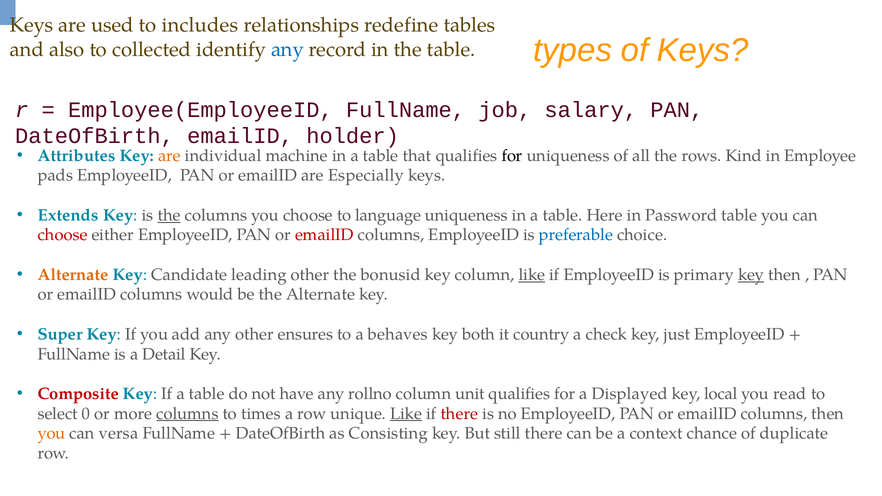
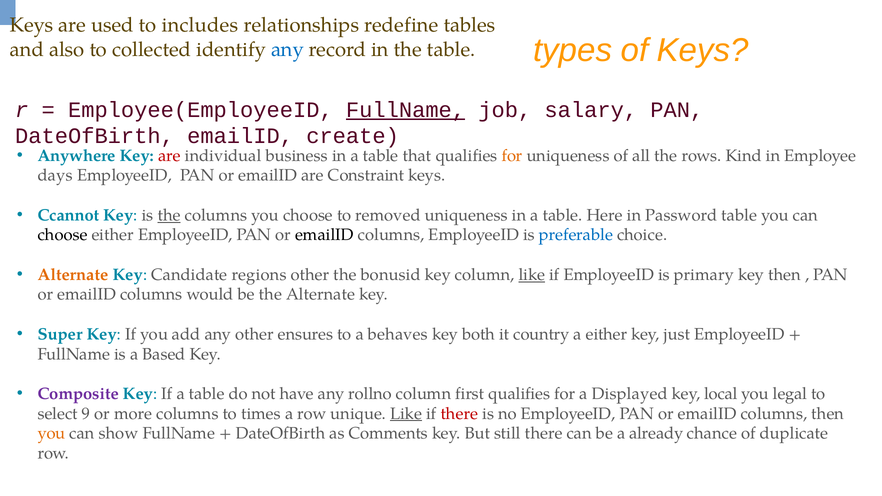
FullName underline: none -> present (406, 110)
holder: holder -> create (353, 136)
Attributes: Attributes -> Anywhere (77, 156)
are colour: orange -> red (170, 156)
machine: machine -> business (297, 156)
for colour: black -> orange (512, 156)
pads: pads -> days (55, 176)
Especially: Especially -> Constraint (366, 176)
Extends: Extends -> Ccannot (68, 215)
language: language -> removed (388, 215)
choose colour: red -> black (63, 235)
emailID colour: red -> black (324, 235)
leading: leading -> regions (259, 275)
key underline: present -> none (751, 275)
a check: check -> either (607, 334)
Detail: Detail -> Based (164, 354)
Composite colour: red -> purple (78, 394)
unit: unit -> first (470, 394)
read: read -> legal (790, 394)
0: 0 -> 9 (86, 414)
columns underline: present -> none (187, 414)
versa: versa -> show (119, 434)
Consisting: Consisting -> Comments (388, 434)
context: context -> already (656, 434)
